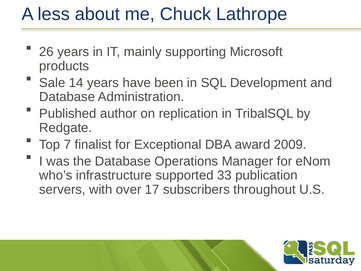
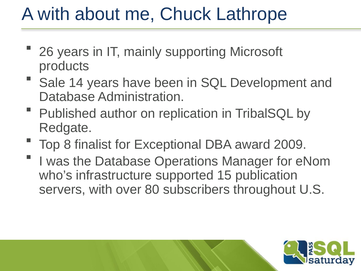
A less: less -> with (54, 14)
7: 7 -> 8 (67, 144)
33: 33 -> 15 (224, 175)
17: 17 -> 80 (152, 189)
